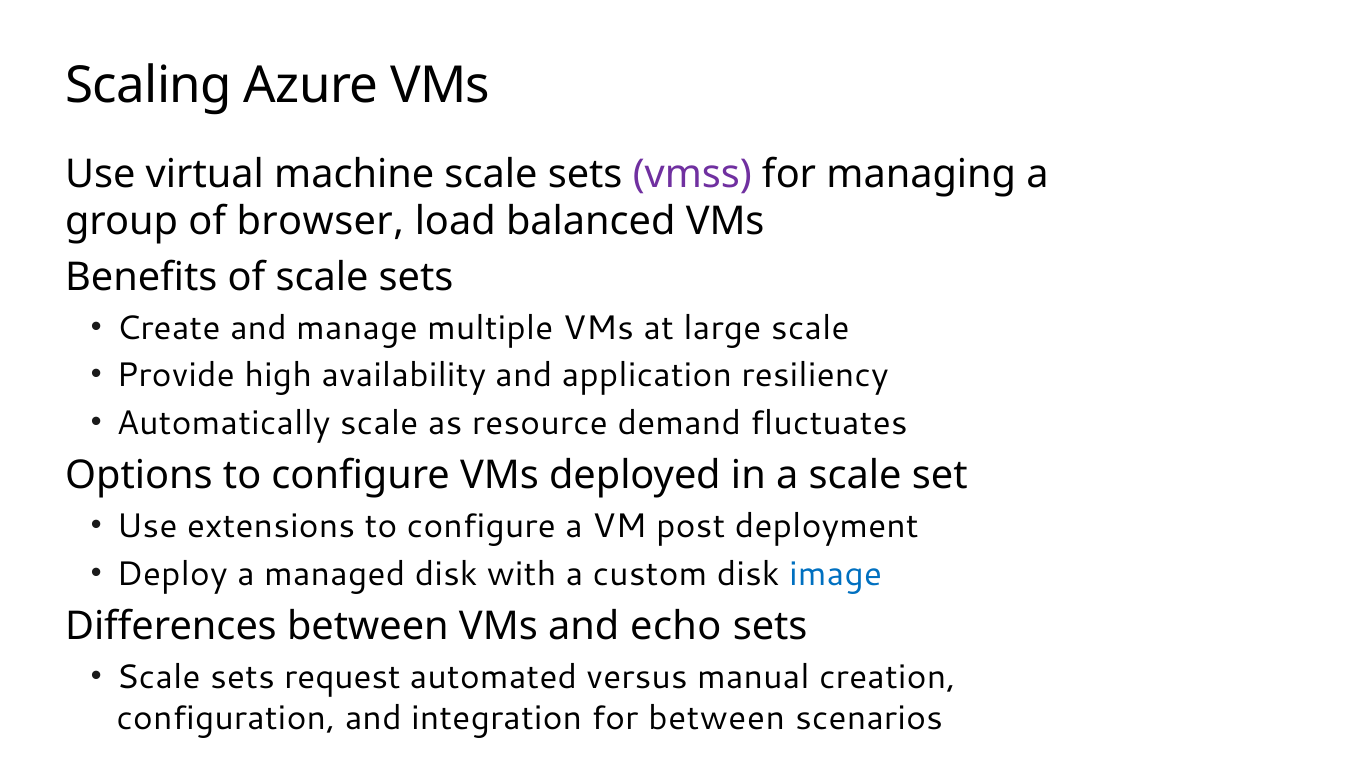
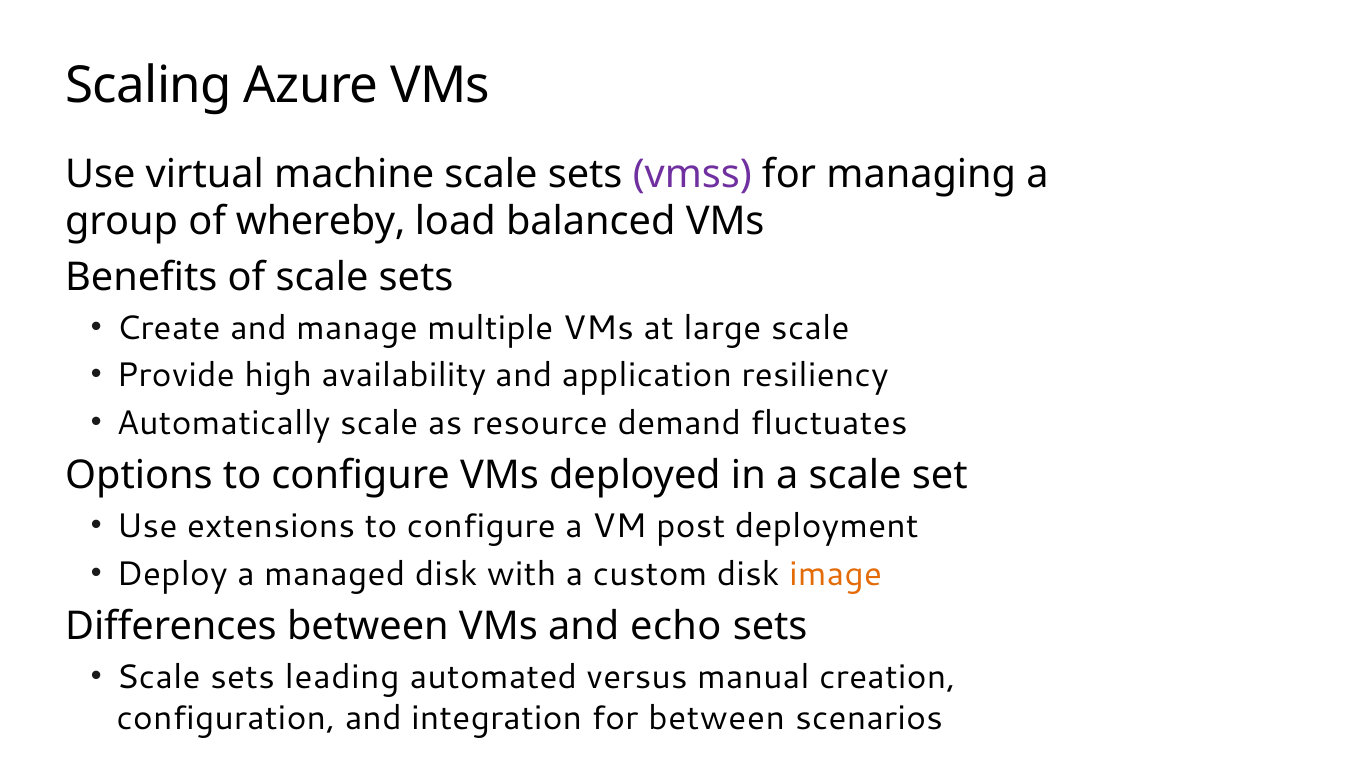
browser: browser -> whereby (321, 222)
image colour: blue -> orange (836, 574)
request: request -> leading (342, 678)
